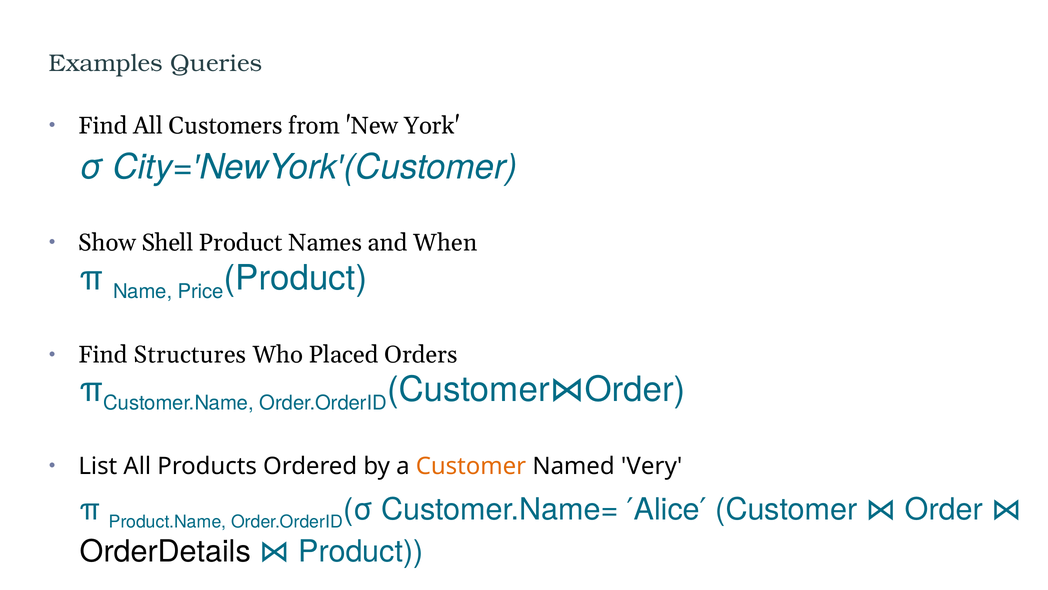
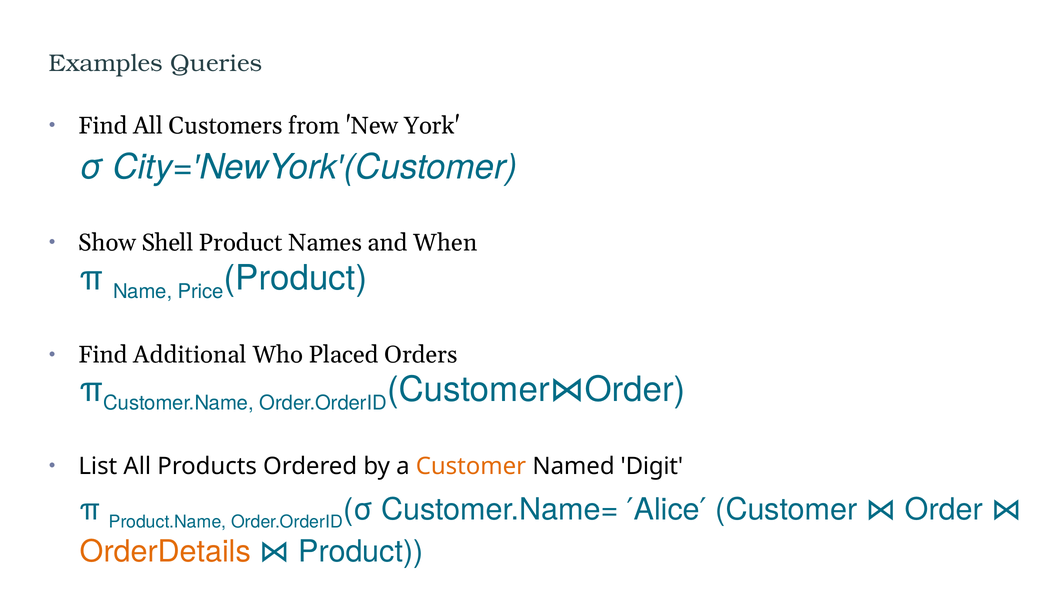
Structures: Structures -> Additional (190, 355)
Very: Very -> Digit (652, 466)
OrderDetails colour: black -> orange (165, 551)
